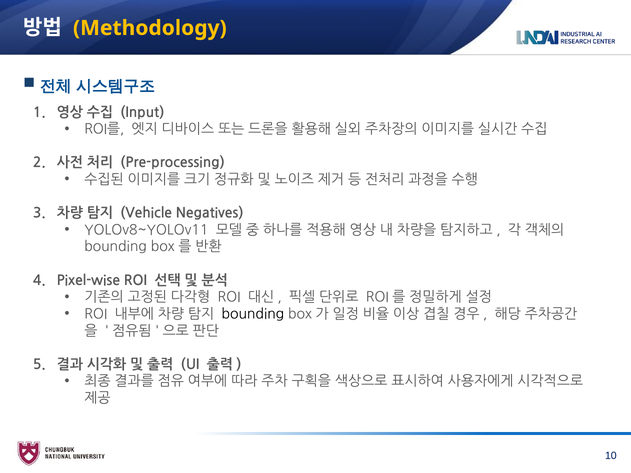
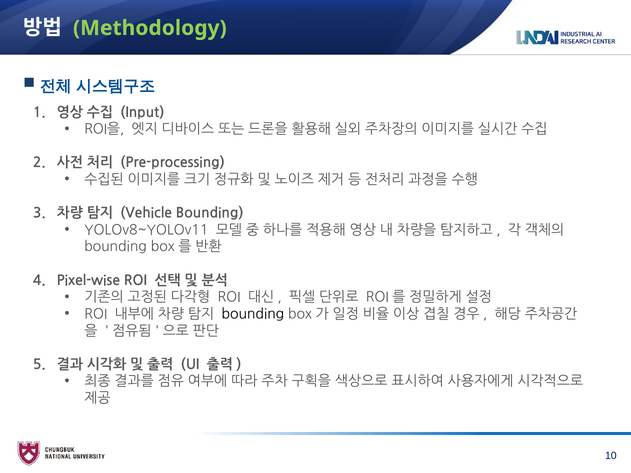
Methodology colour: yellow -> light green (150, 28)
ROI를: ROI를 -> ROI을 (104, 129)
Vehicle Negatives: Negatives -> Bounding (210, 213)
